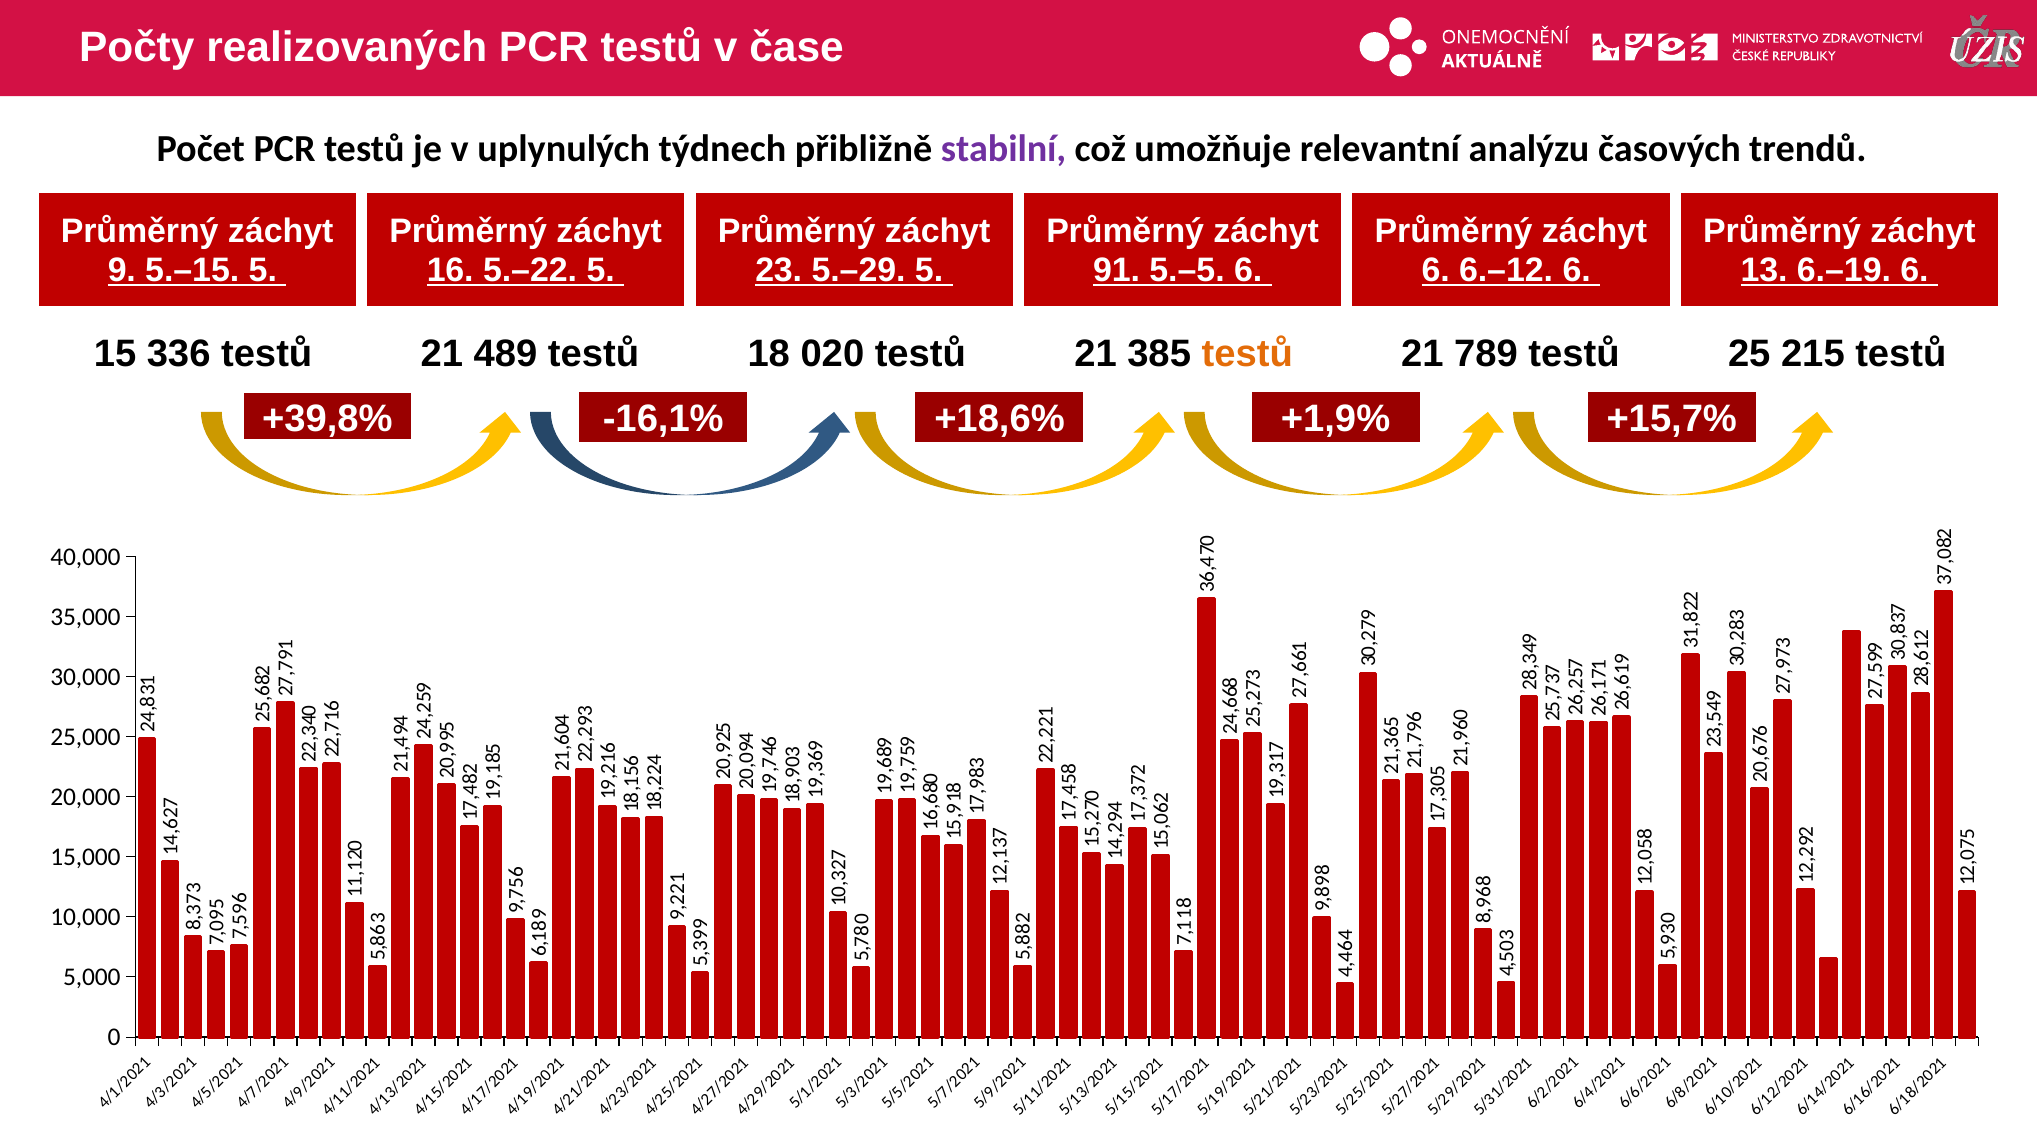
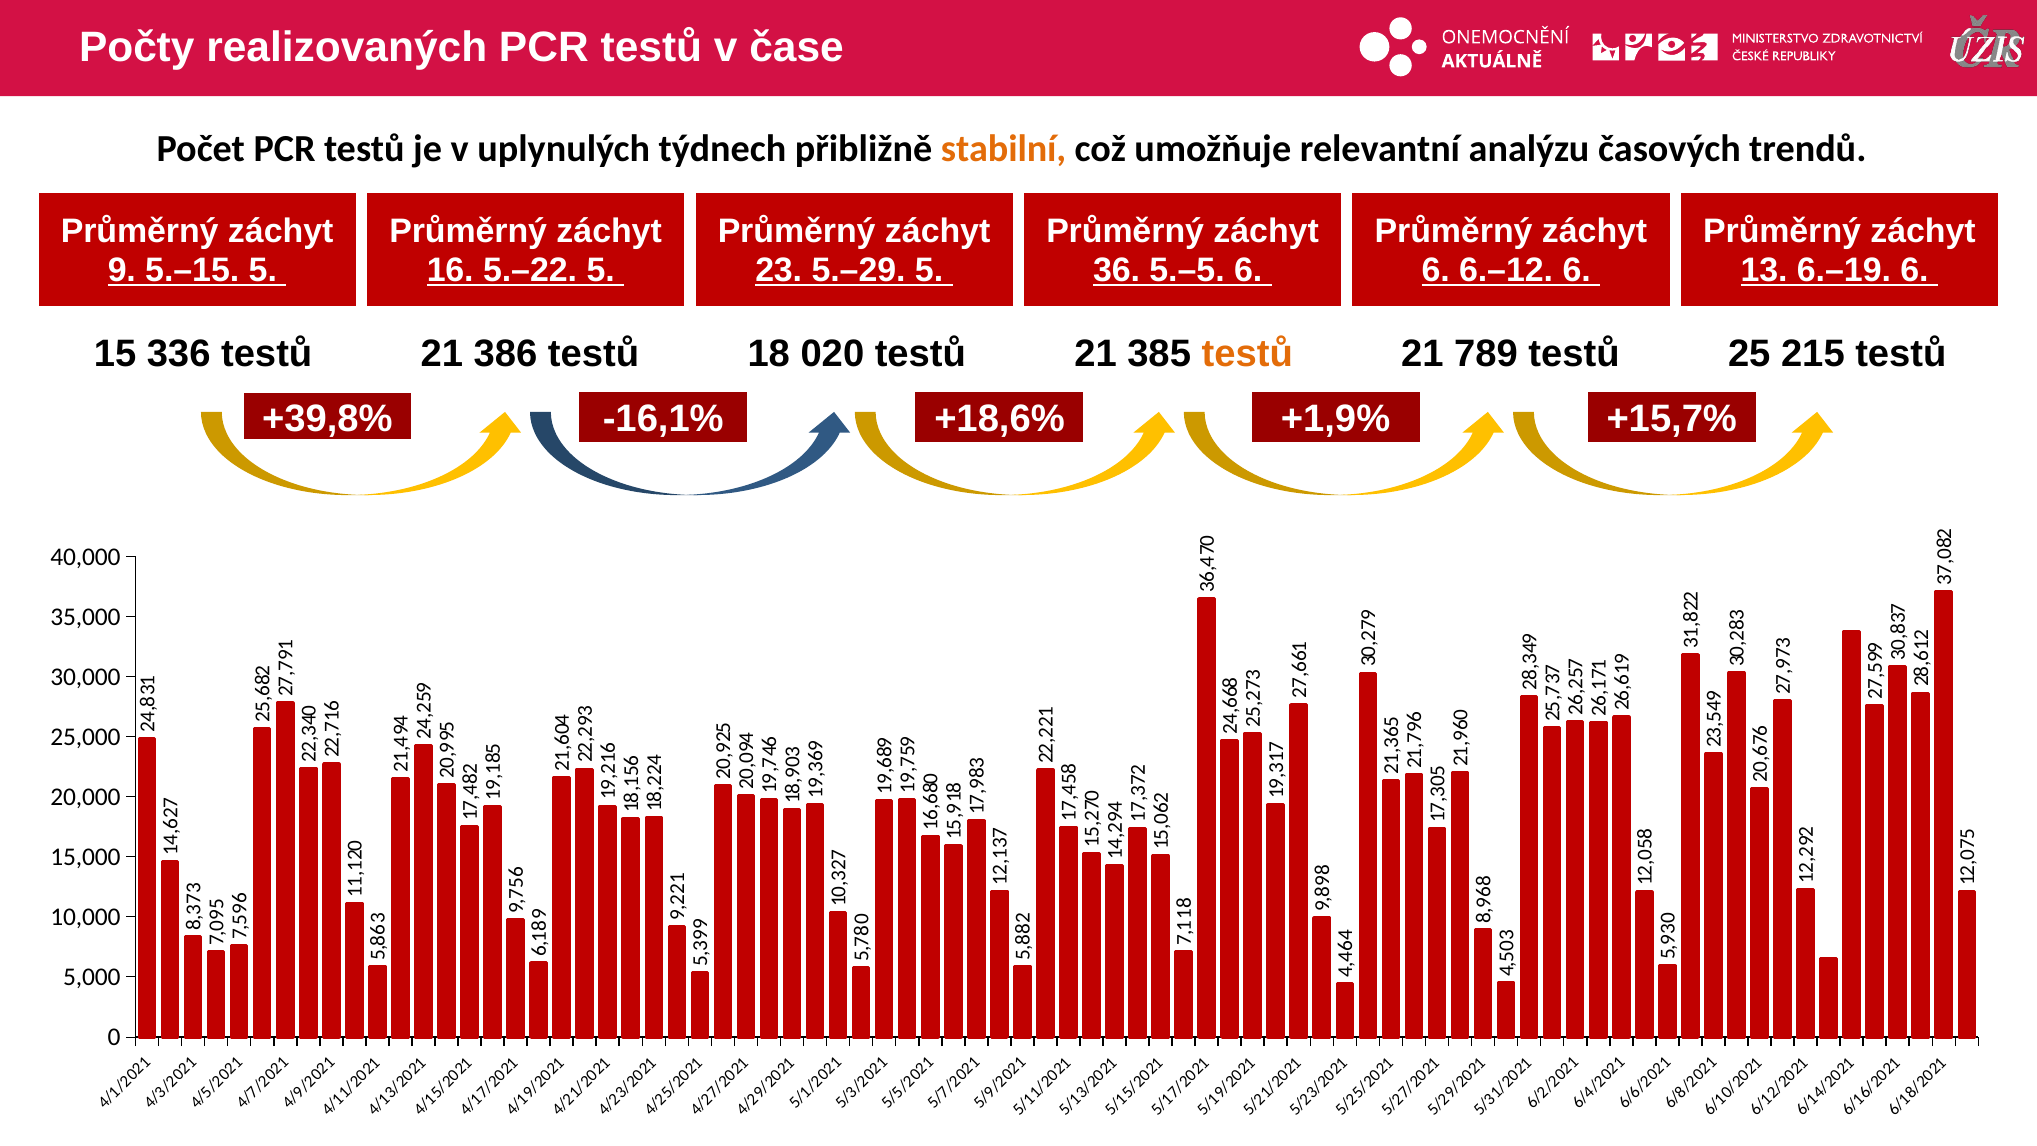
stabilní colour: purple -> orange (1004, 149)
91: 91 -> 36 (1117, 270)
489: 489 -> 386 (506, 354)
